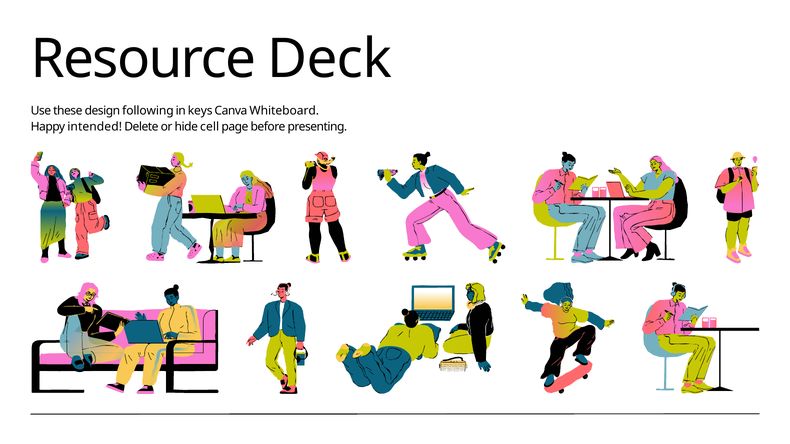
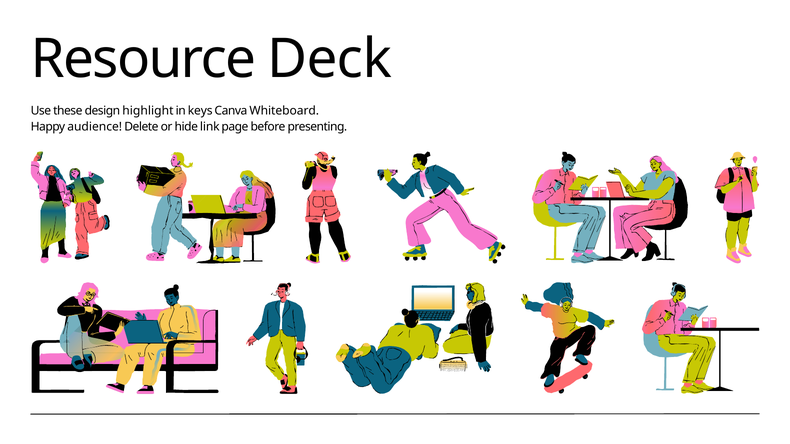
following: following -> highlight (148, 111)
intended: intended -> audience (95, 127)
cell: cell -> link (210, 127)
